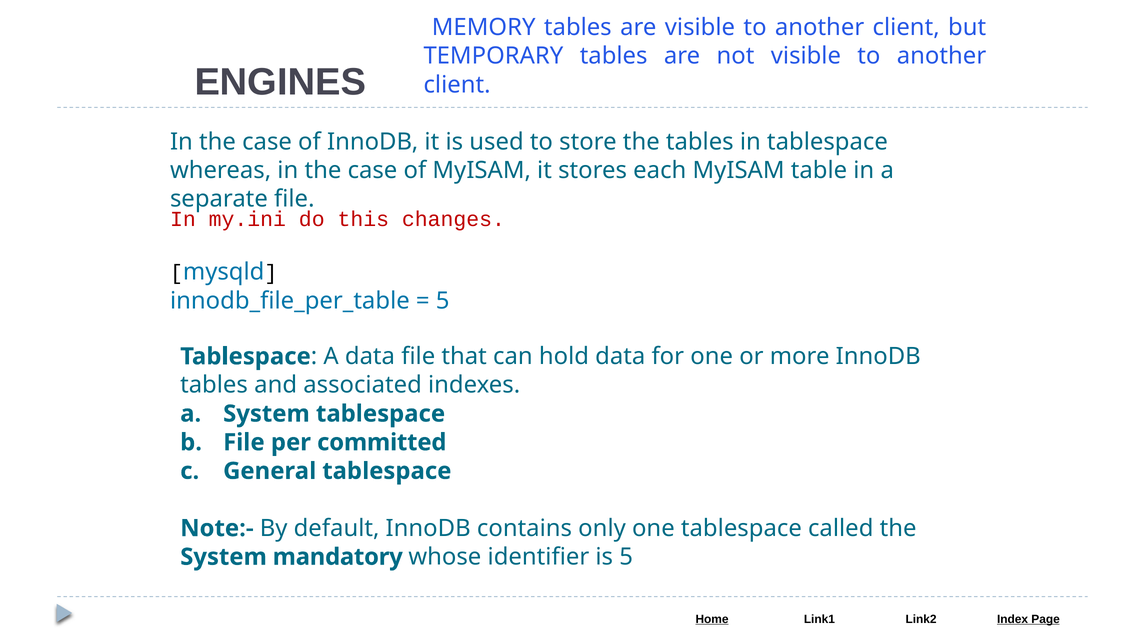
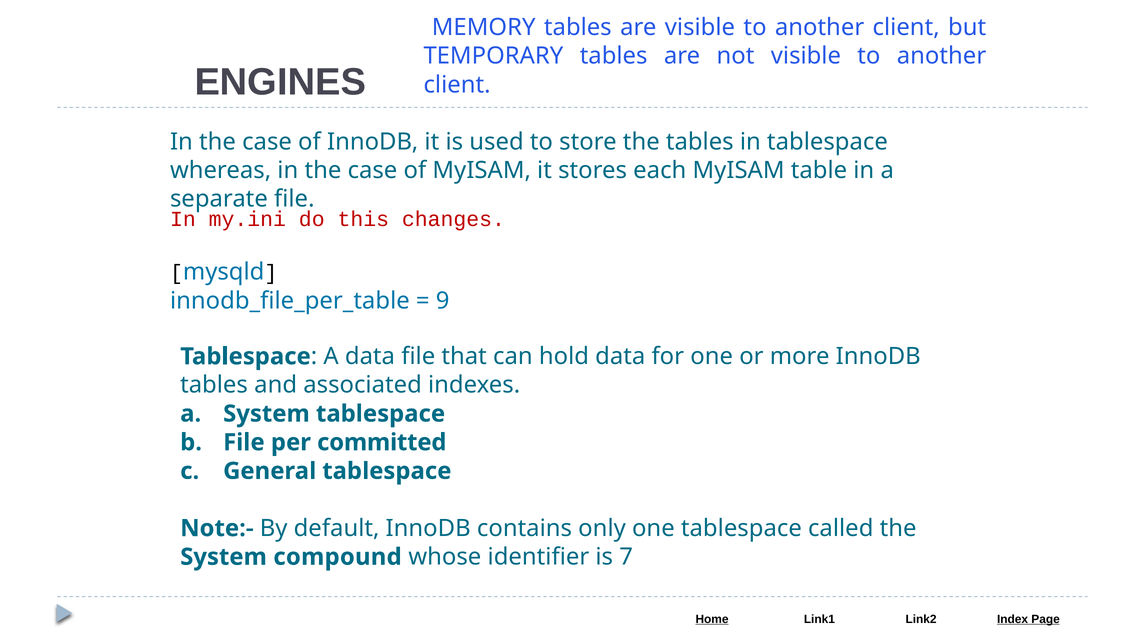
5: 5 -> 9 (443, 301)
mandatory: mandatory -> compound (338, 557)
is 5: 5 -> 7 (626, 557)
